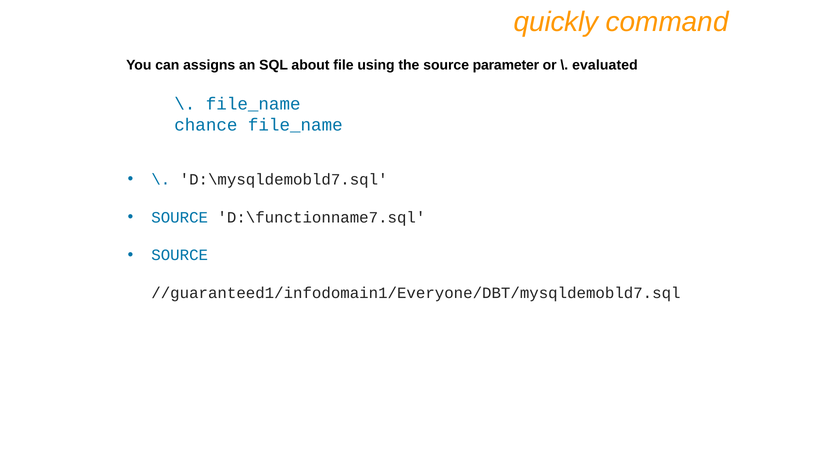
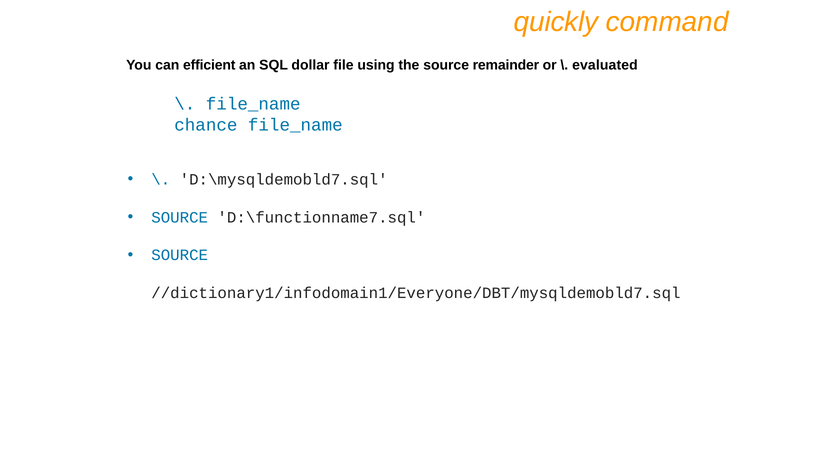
assigns: assigns -> efficient (209, 65)
about: about -> dollar (310, 65)
parameter: parameter -> remainder (506, 65)
//guaranteed1/infodomain1/Everyone/DBT/mysqldemobld7.sql: //guaranteed1/infodomain1/Everyone/DBT/mysqldemobld7.sql -> //dictionary1/infodomain1/Everyone/DBT/mysqldemobld7.sql (416, 293)
